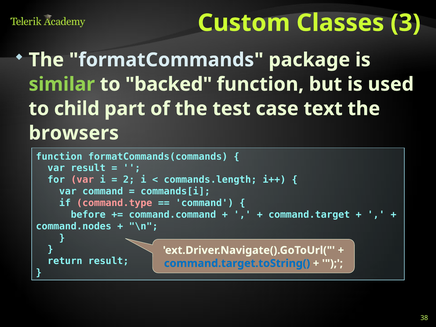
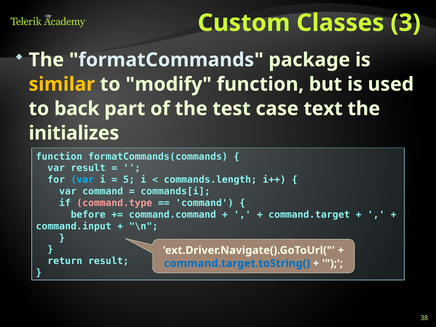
similar colour: light green -> yellow (62, 84)
backed: backed -> modify (169, 84)
child: child -> back (77, 109)
browsers: browsers -> initializes (74, 133)
var colour: pink -> light blue (82, 180)
2: 2 -> 5 (129, 180)
command.nodes: command.nodes -> command.input (74, 226)
